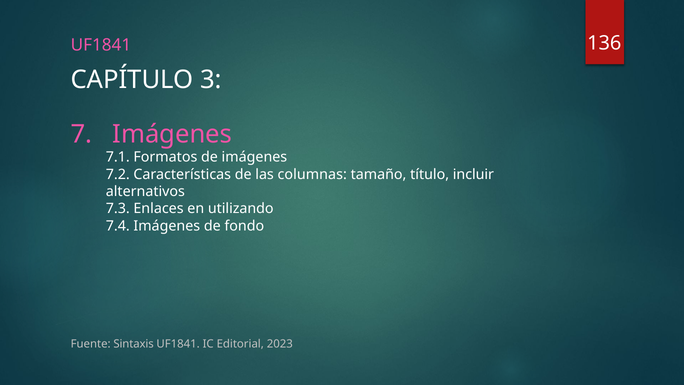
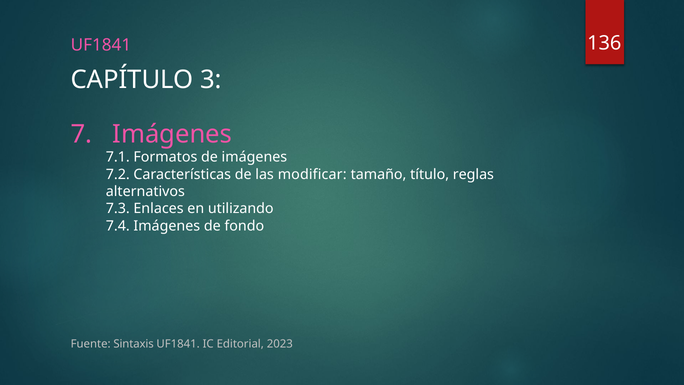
columnas: columnas -> modificar (312, 174)
incluir: incluir -> reglas (473, 174)
